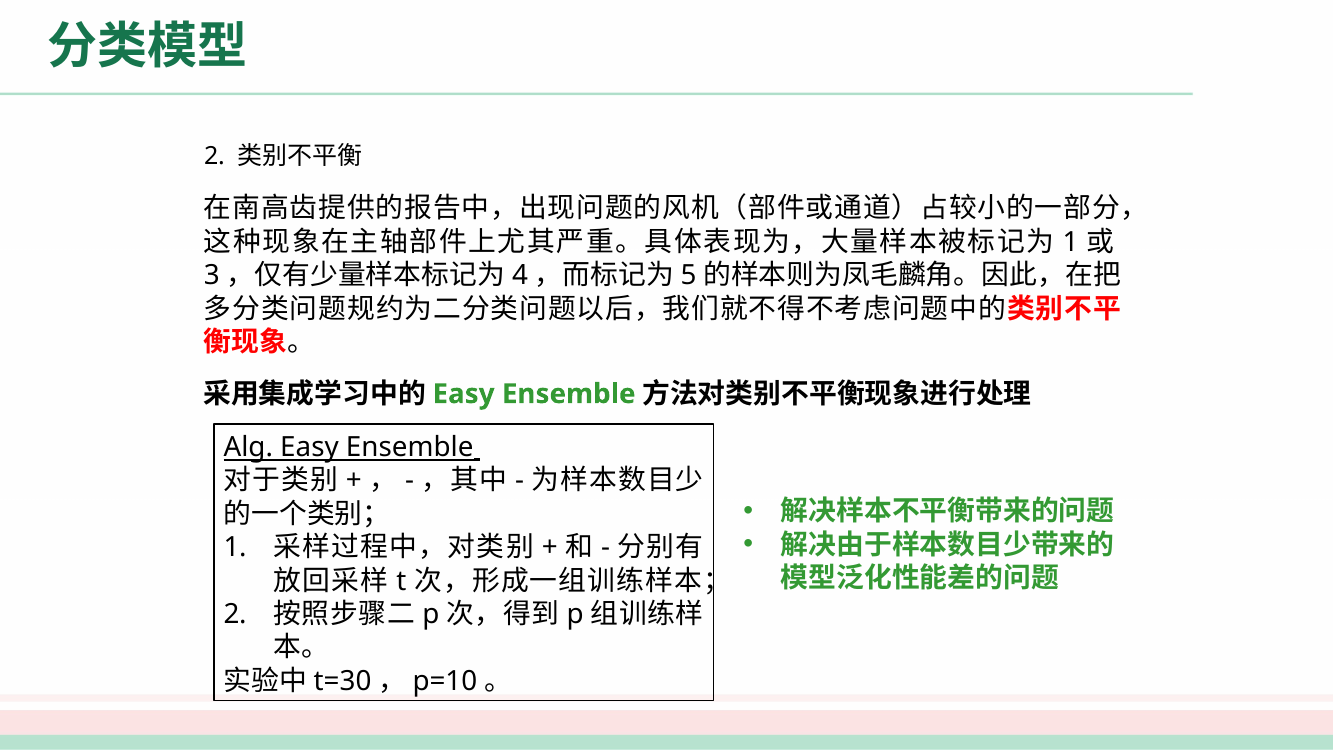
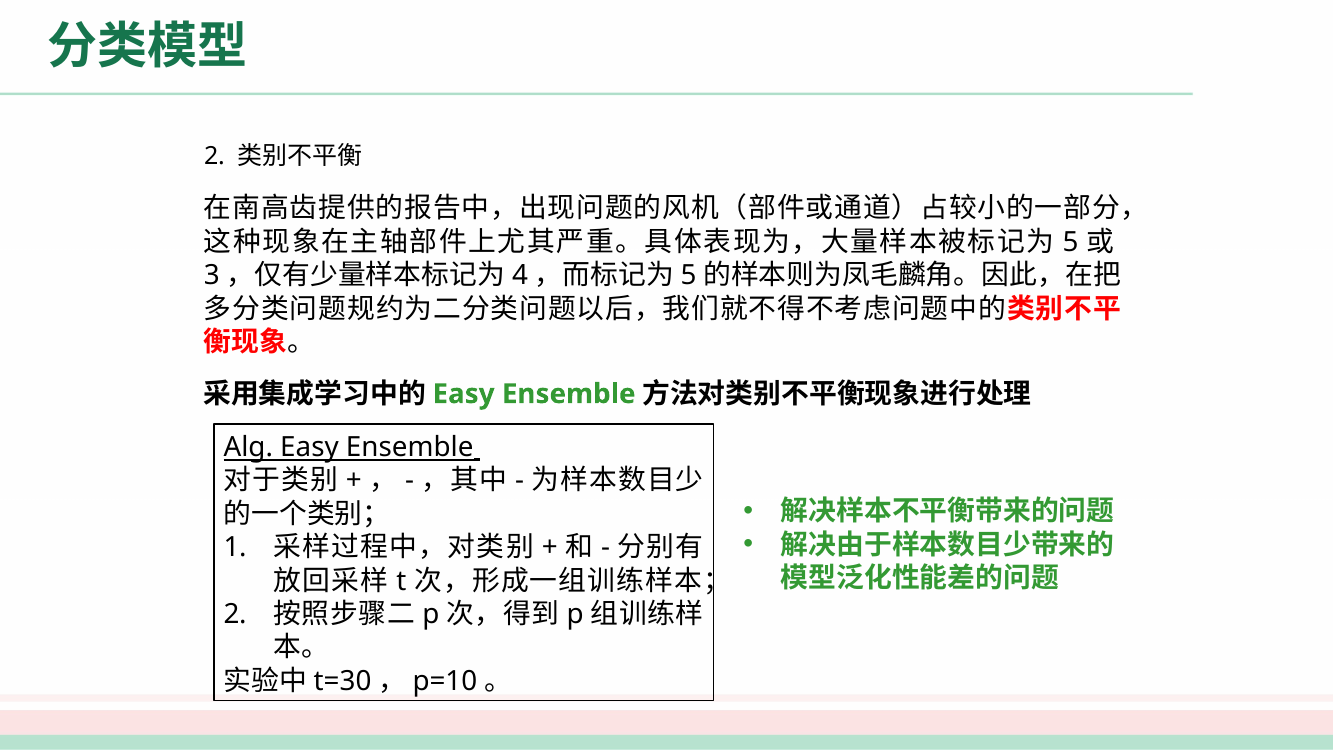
1: 1 -> 5 (1071, 242)
